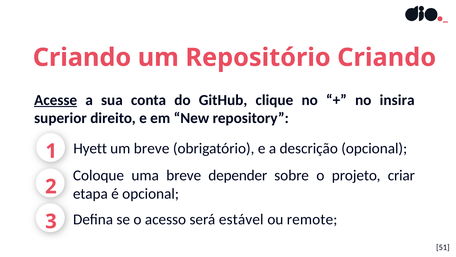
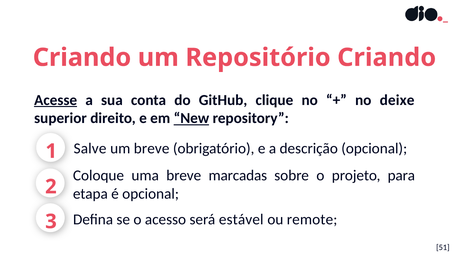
insira: insira -> deixe (397, 100)
New underline: none -> present (191, 118)
Hyett: Hyett -> Salve (90, 148)
depender: depender -> marcadas (238, 175)
criar: criar -> para (401, 175)
